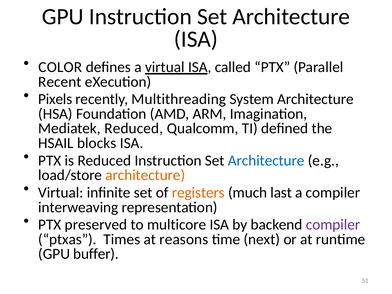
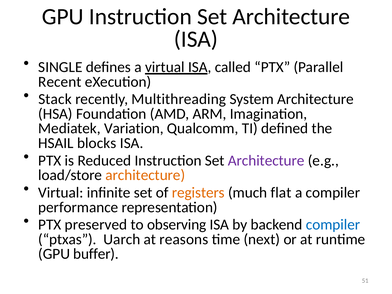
COLOR: COLOR -> SINGLE (60, 67)
Pixels: Pixels -> Stack (55, 99)
Mediatek Reduced: Reduced -> Variation (134, 128)
Architecture colour: blue -> purple (266, 161)
last: last -> flat (281, 193)
interweaving: interweaving -> performance (78, 207)
multicore: multicore -> observing (177, 225)
compiler colour: purple -> blue (333, 225)
Times: Times -> Uarch (122, 239)
